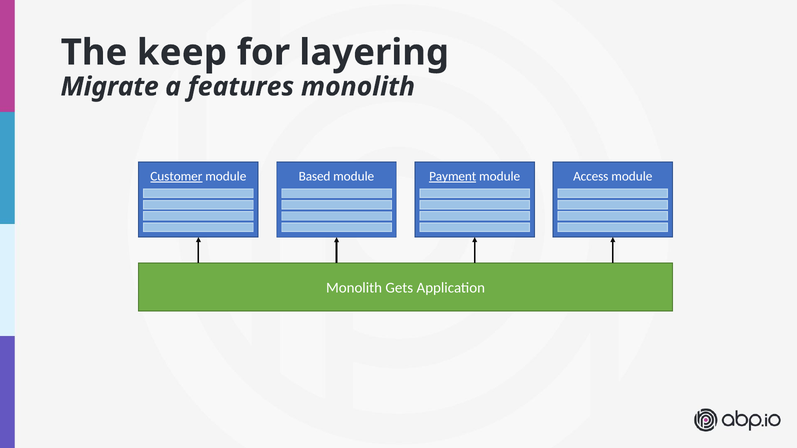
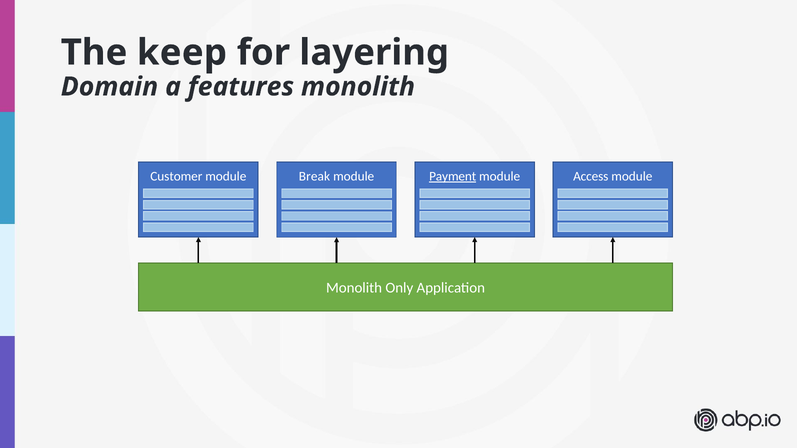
Migrate: Migrate -> Domain (109, 87)
Customer underline: present -> none (176, 176)
Based: Based -> Break (314, 176)
Gets: Gets -> Only (399, 288)
